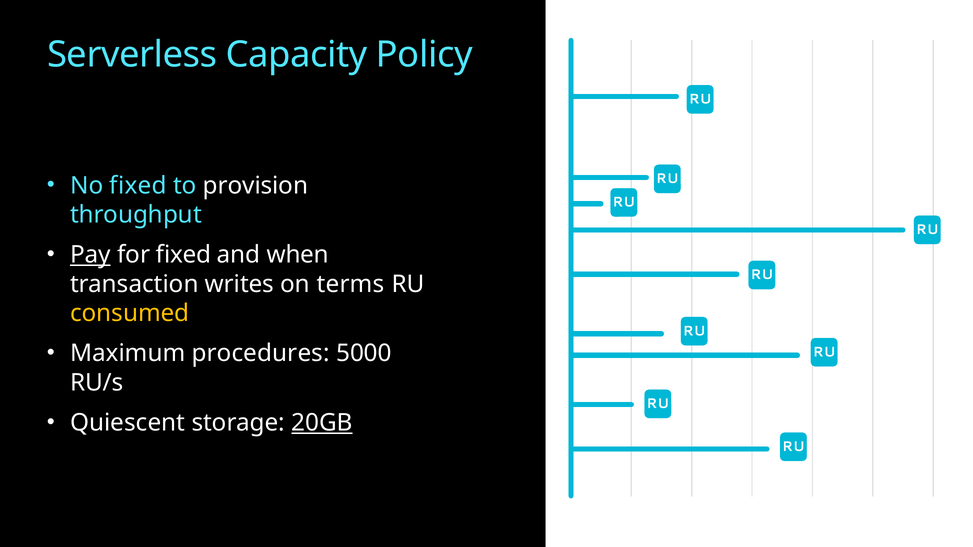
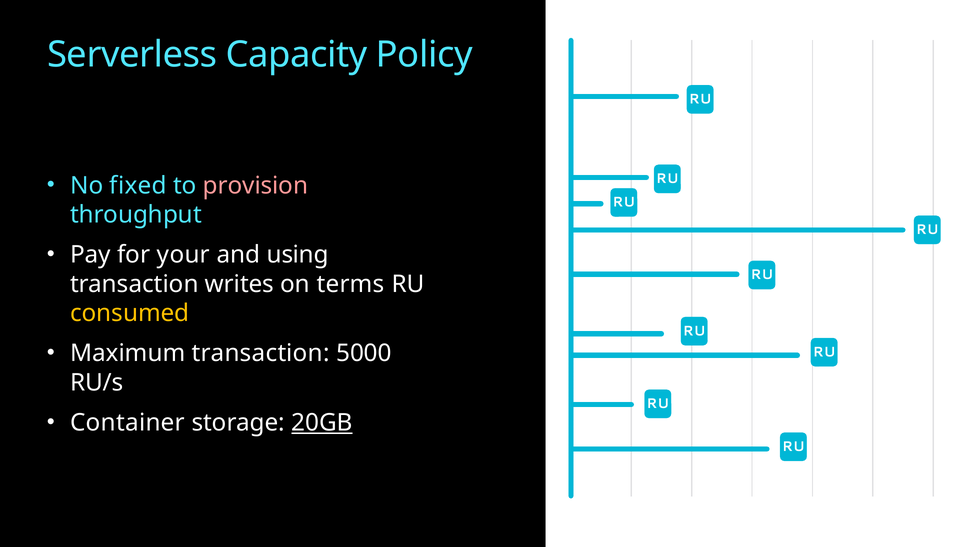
provision colour: white -> pink (256, 186)
Pay underline: present -> none (90, 255)
for fixed: fixed -> your (183, 255)
when: when -> using (298, 255)
Maximum procedures: procedures -> transaction (261, 354)
Quiescent: Quiescent -> Container (128, 423)
